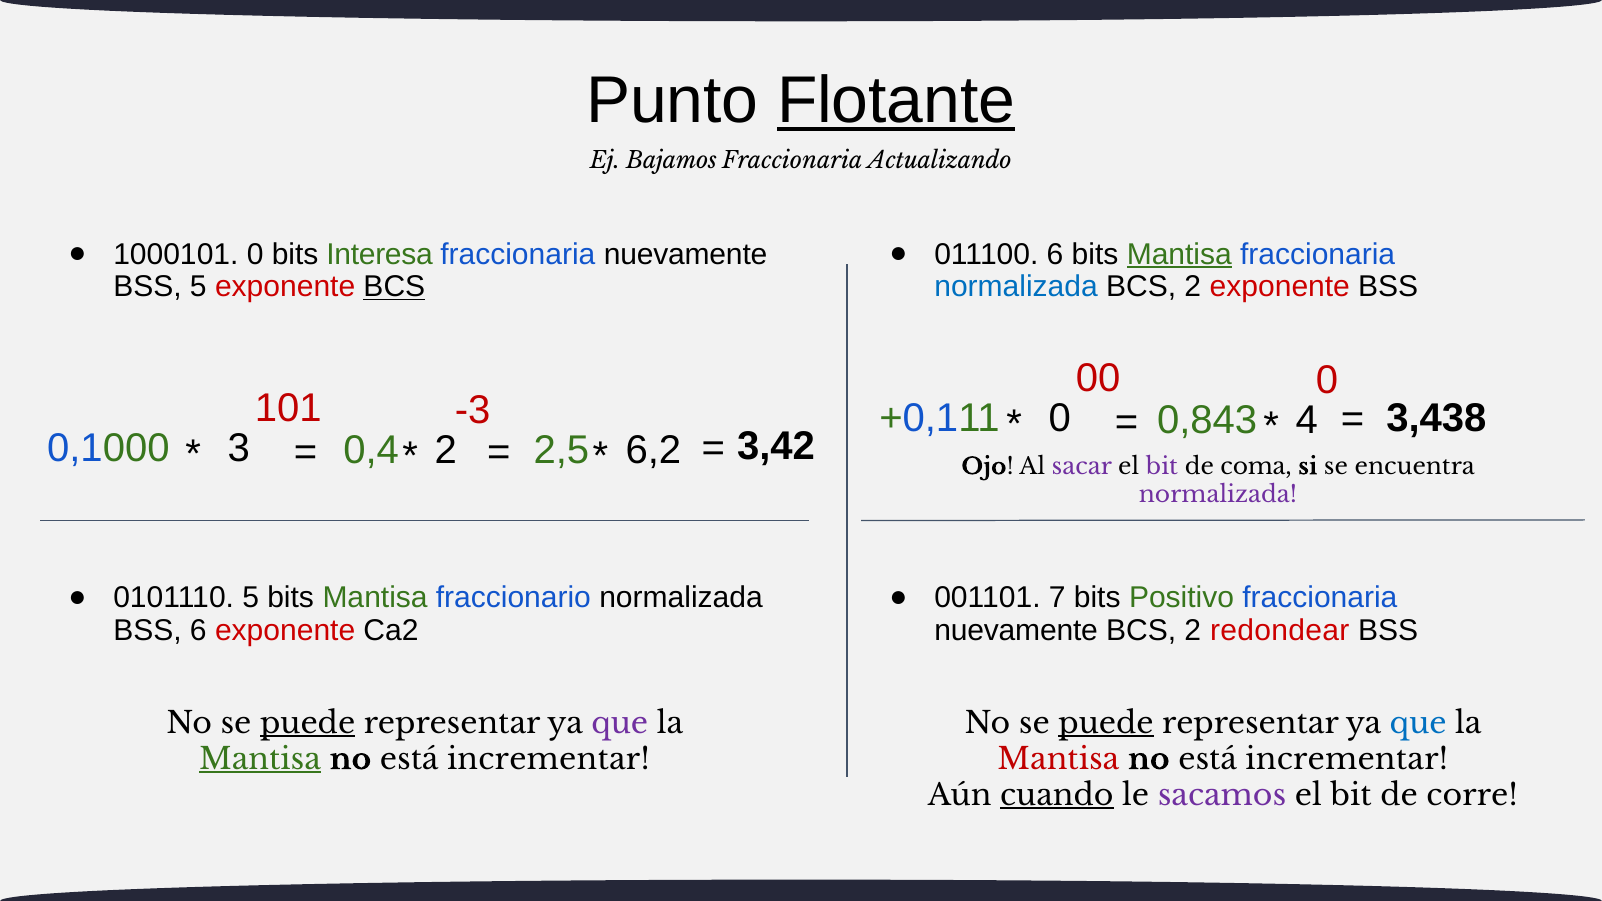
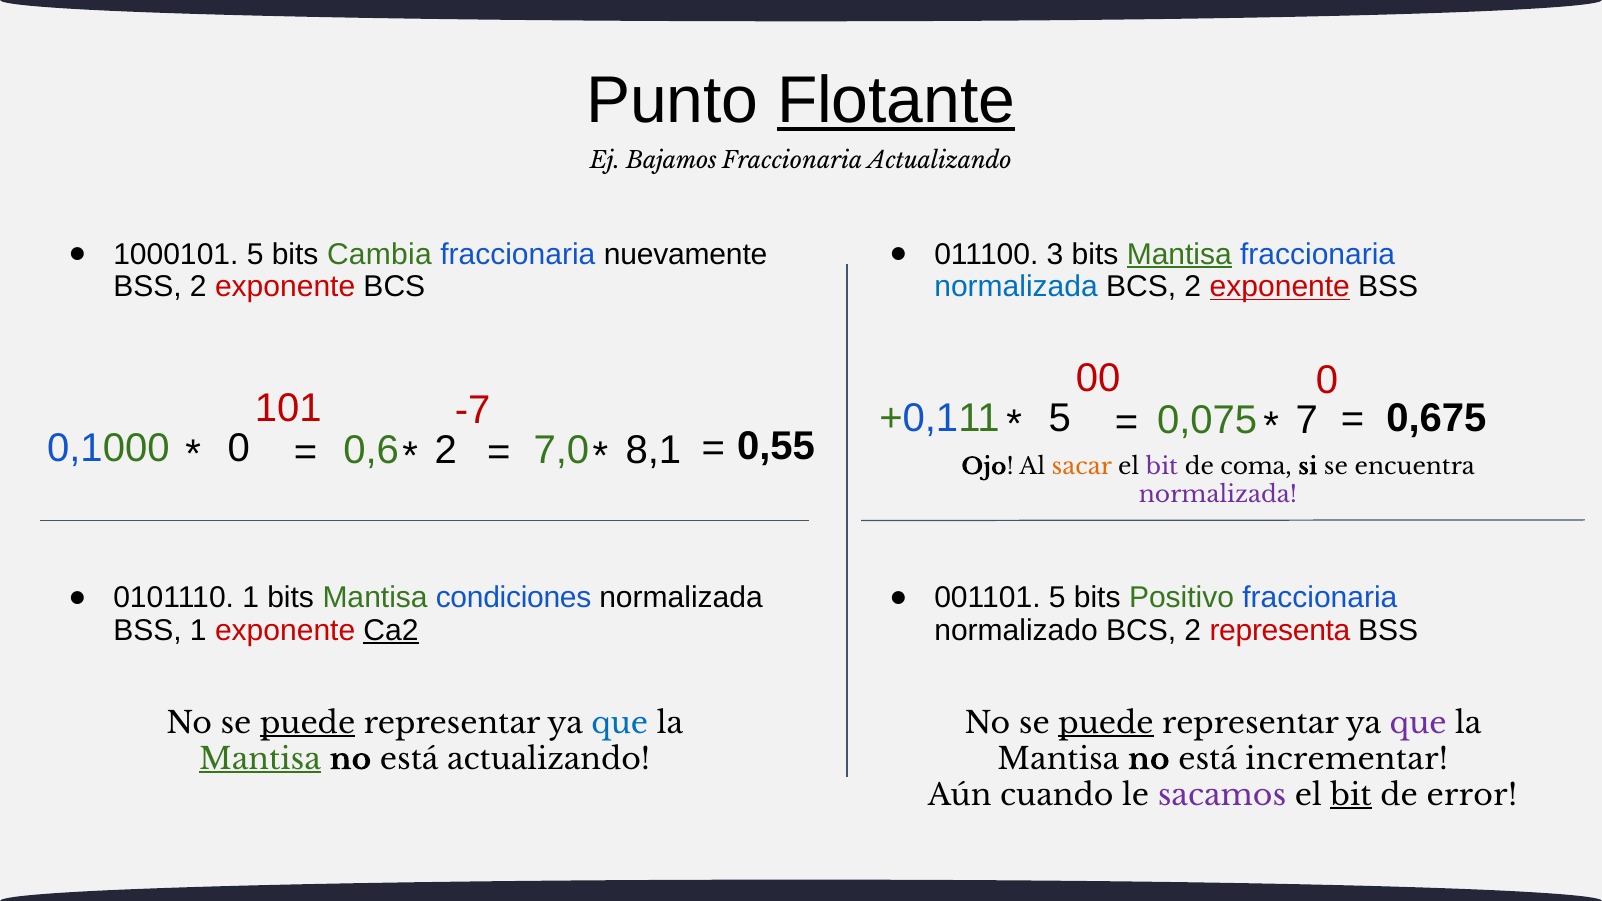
1000101 0: 0 -> 5 (255, 254)
Interesa: Interesa -> Cambia (379, 254)
011100 6: 6 -> 3 (1055, 254)
BSS 5: 5 -> 2 (198, 287)
BCS underline: present -> none (394, 287)
exponente underline: none -> present (1280, 287)
-3: -3 -> -7 (473, 411)
0: 0 -> 5 (1060, 419)
0,843: 0,843 -> 0,075 (1207, 420)
4: 4 -> 7 (1307, 421)
3,438: 3,438 -> 0,675 (1436, 418)
3: 3 -> 0 (239, 449)
0,4: 0,4 -> 0,6 (371, 451)
2,5: 2,5 -> 7,0 (561, 451)
6,2: 6,2 -> 8,1 (653, 451)
3,42: 3,42 -> 0,55 (776, 447)
sacar colour: purple -> orange (1082, 467)
0101110 5: 5 -> 1 (251, 598)
fraccionario: fraccionario -> condiciones (514, 598)
001101 7: 7 -> 5 (1057, 598)
BSS 6: 6 -> 1 (198, 631)
Ca2 underline: none -> present (391, 631)
nuevamente: nuevamente -> normalizado (1016, 631)
redondear: redondear -> representa (1280, 631)
que colour: purple -> blue (620, 723)
que colour: blue -> purple (1418, 723)
incrementar: incrementar -> actualizando (549, 759)
Mantisa colour: red -> black (1058, 759)
cuando underline: present -> none (1057, 795)
bit underline: none -> present (1351, 795)
corre: corre -> error (1472, 795)
